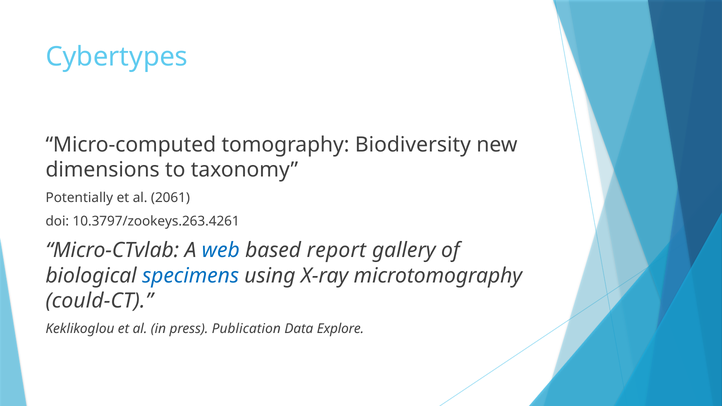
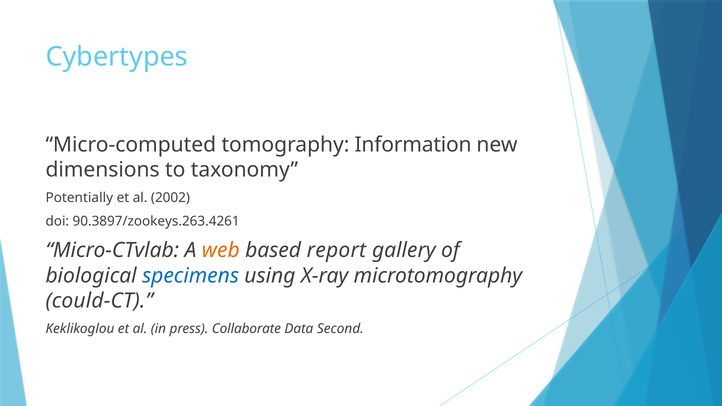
Biodiversity: Biodiversity -> Information (413, 145)
2061: 2061 -> 2002 (170, 198)
10.3797/zookeys.263.4261: 10.3797/zookeys.263.4261 -> 90.3897/zookeys.263.4261 (156, 222)
web colour: blue -> orange (221, 250)
Publication: Publication -> Collaborate (246, 329)
Explore: Explore -> Second (340, 329)
